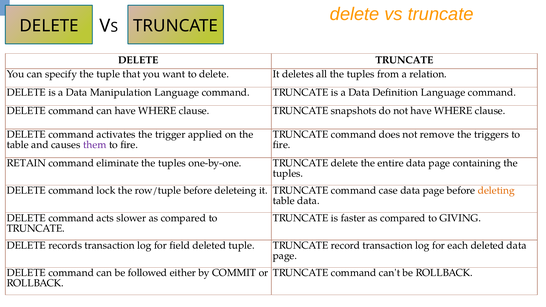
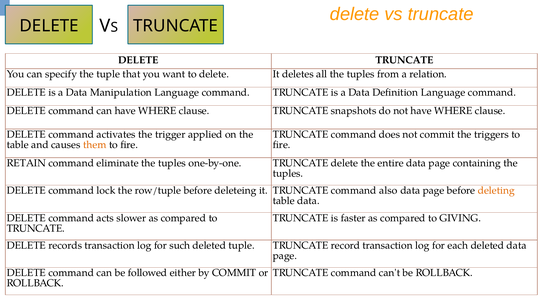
not remove: remove -> commit (437, 135)
them colour: purple -> orange (95, 145)
case: case -> also (388, 191)
field: field -> such (180, 246)
